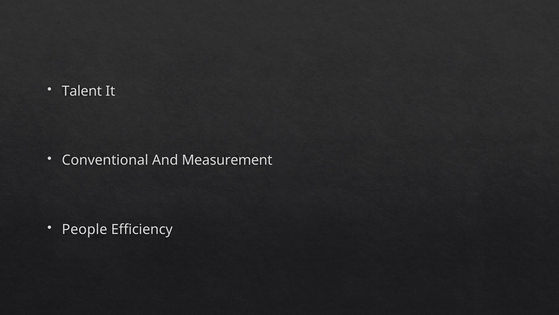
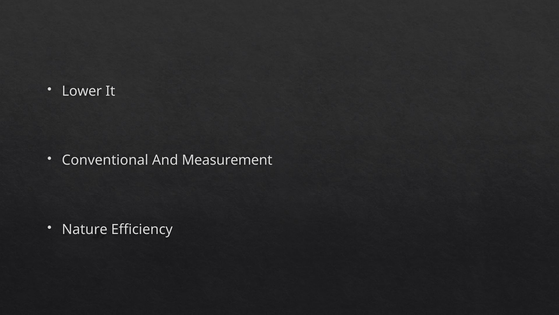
Talent: Talent -> Lower (82, 91)
People: People -> Nature (85, 229)
